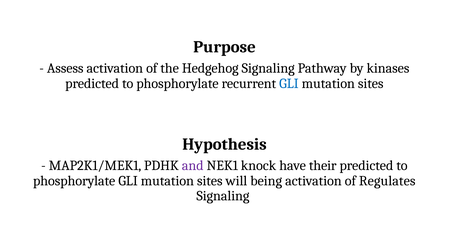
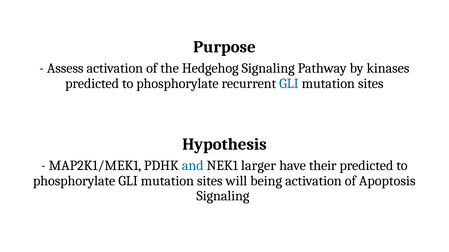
and colour: purple -> blue (193, 166)
knock: knock -> larger (258, 166)
Regulates: Regulates -> Apoptosis (387, 181)
